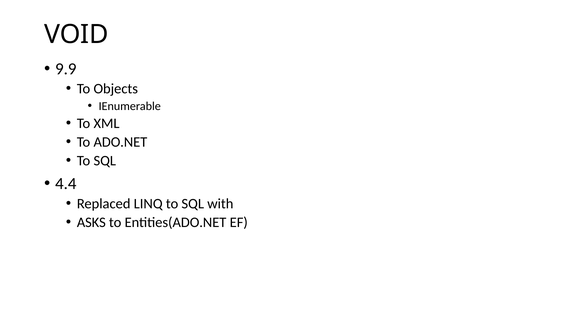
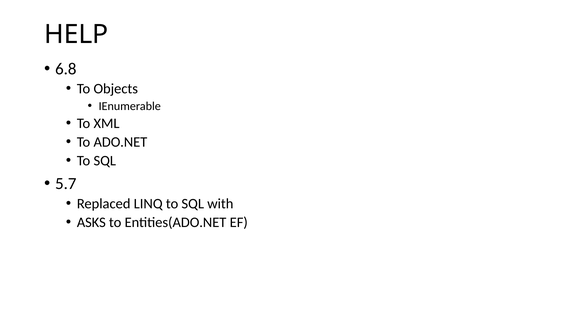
VOID: VOID -> HELP (76, 34)
9.9: 9.9 -> 6.8 (66, 69)
4.4: 4.4 -> 5.7 (66, 184)
